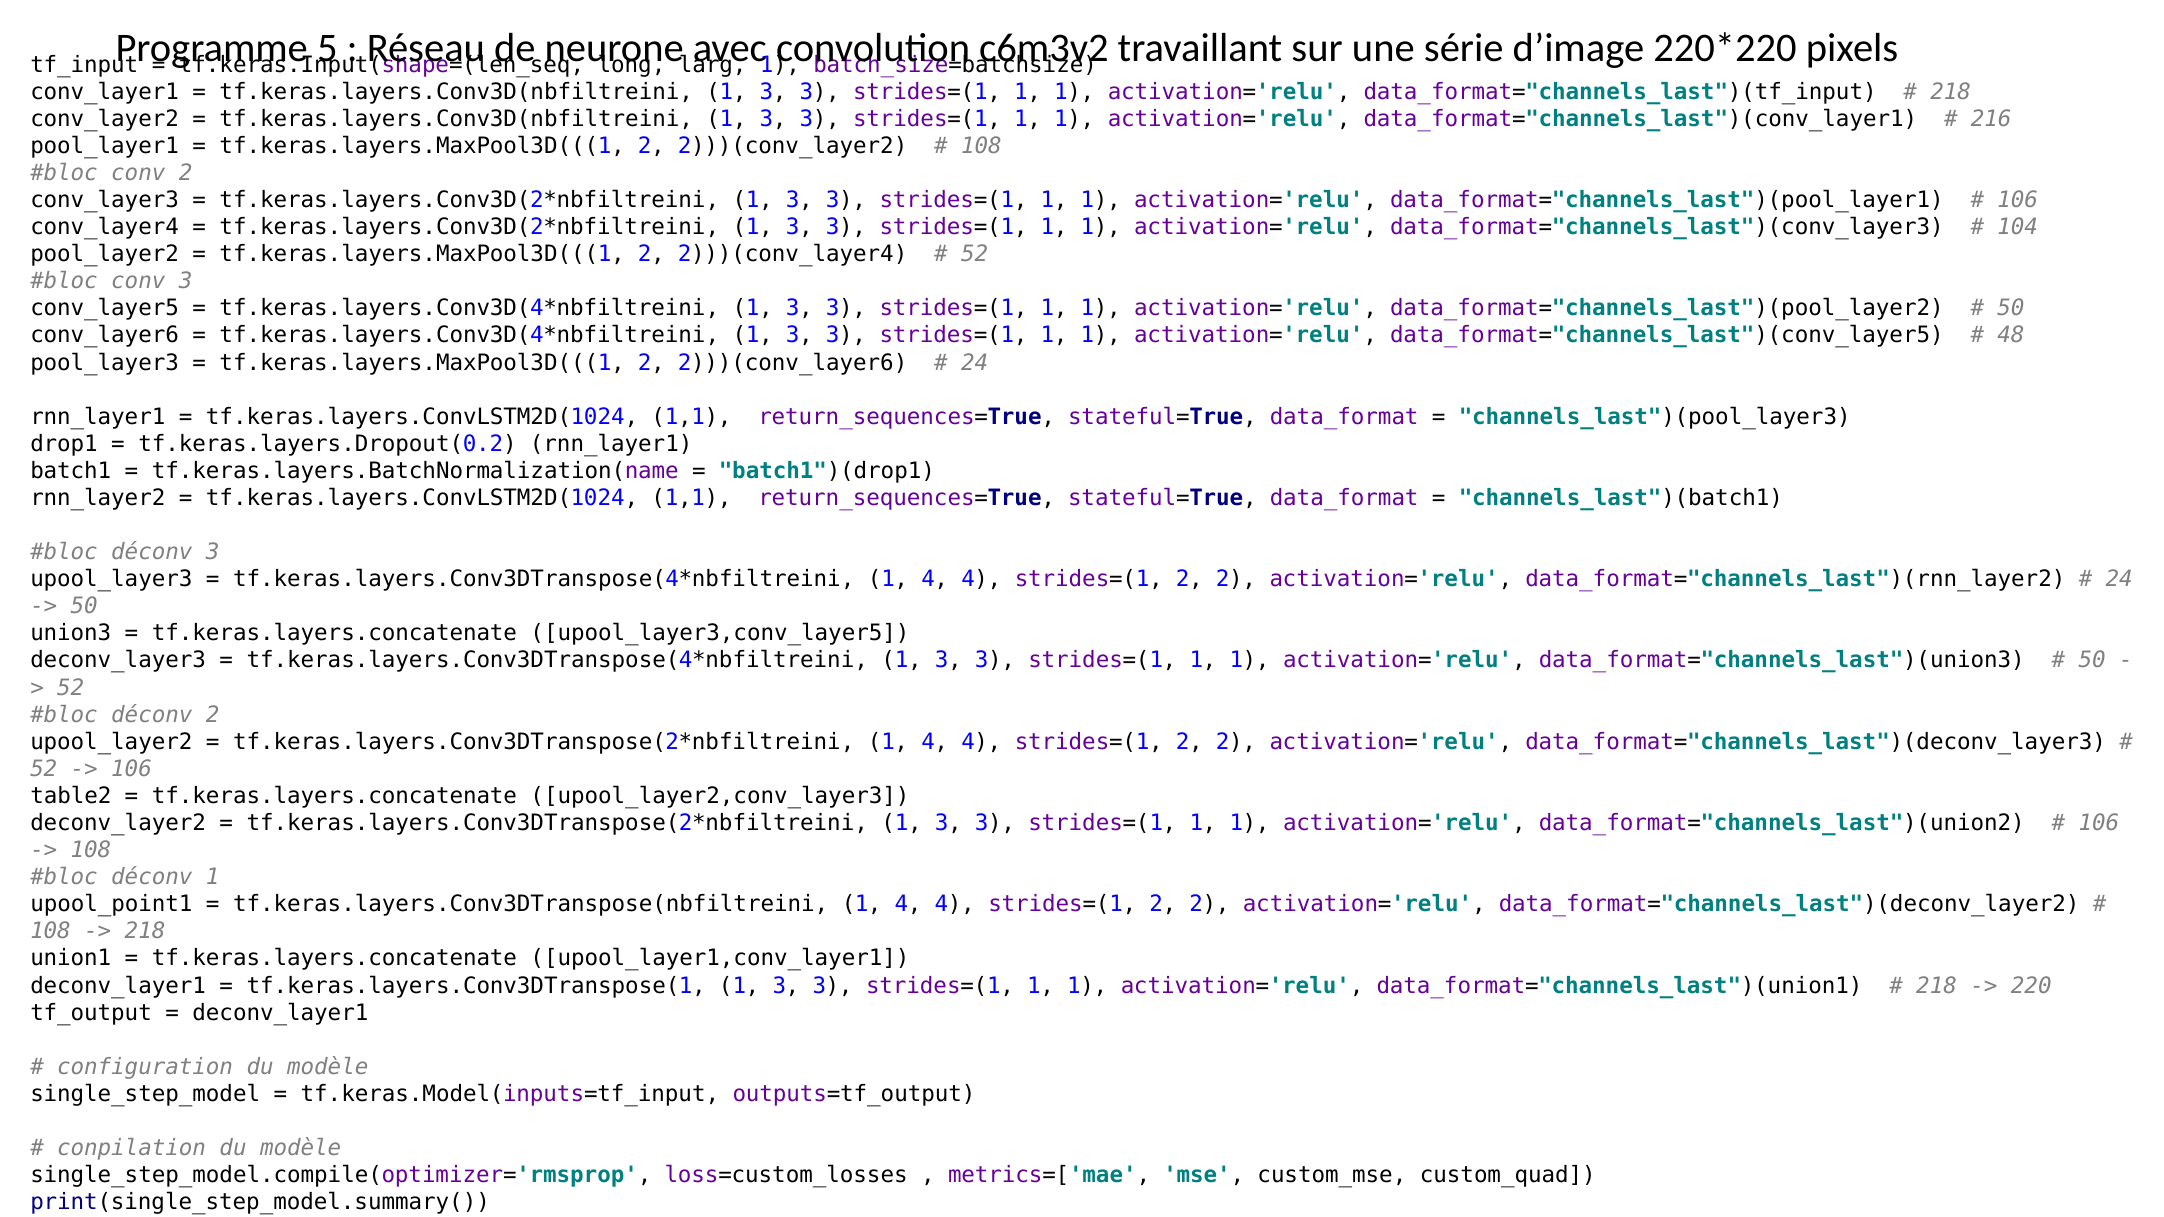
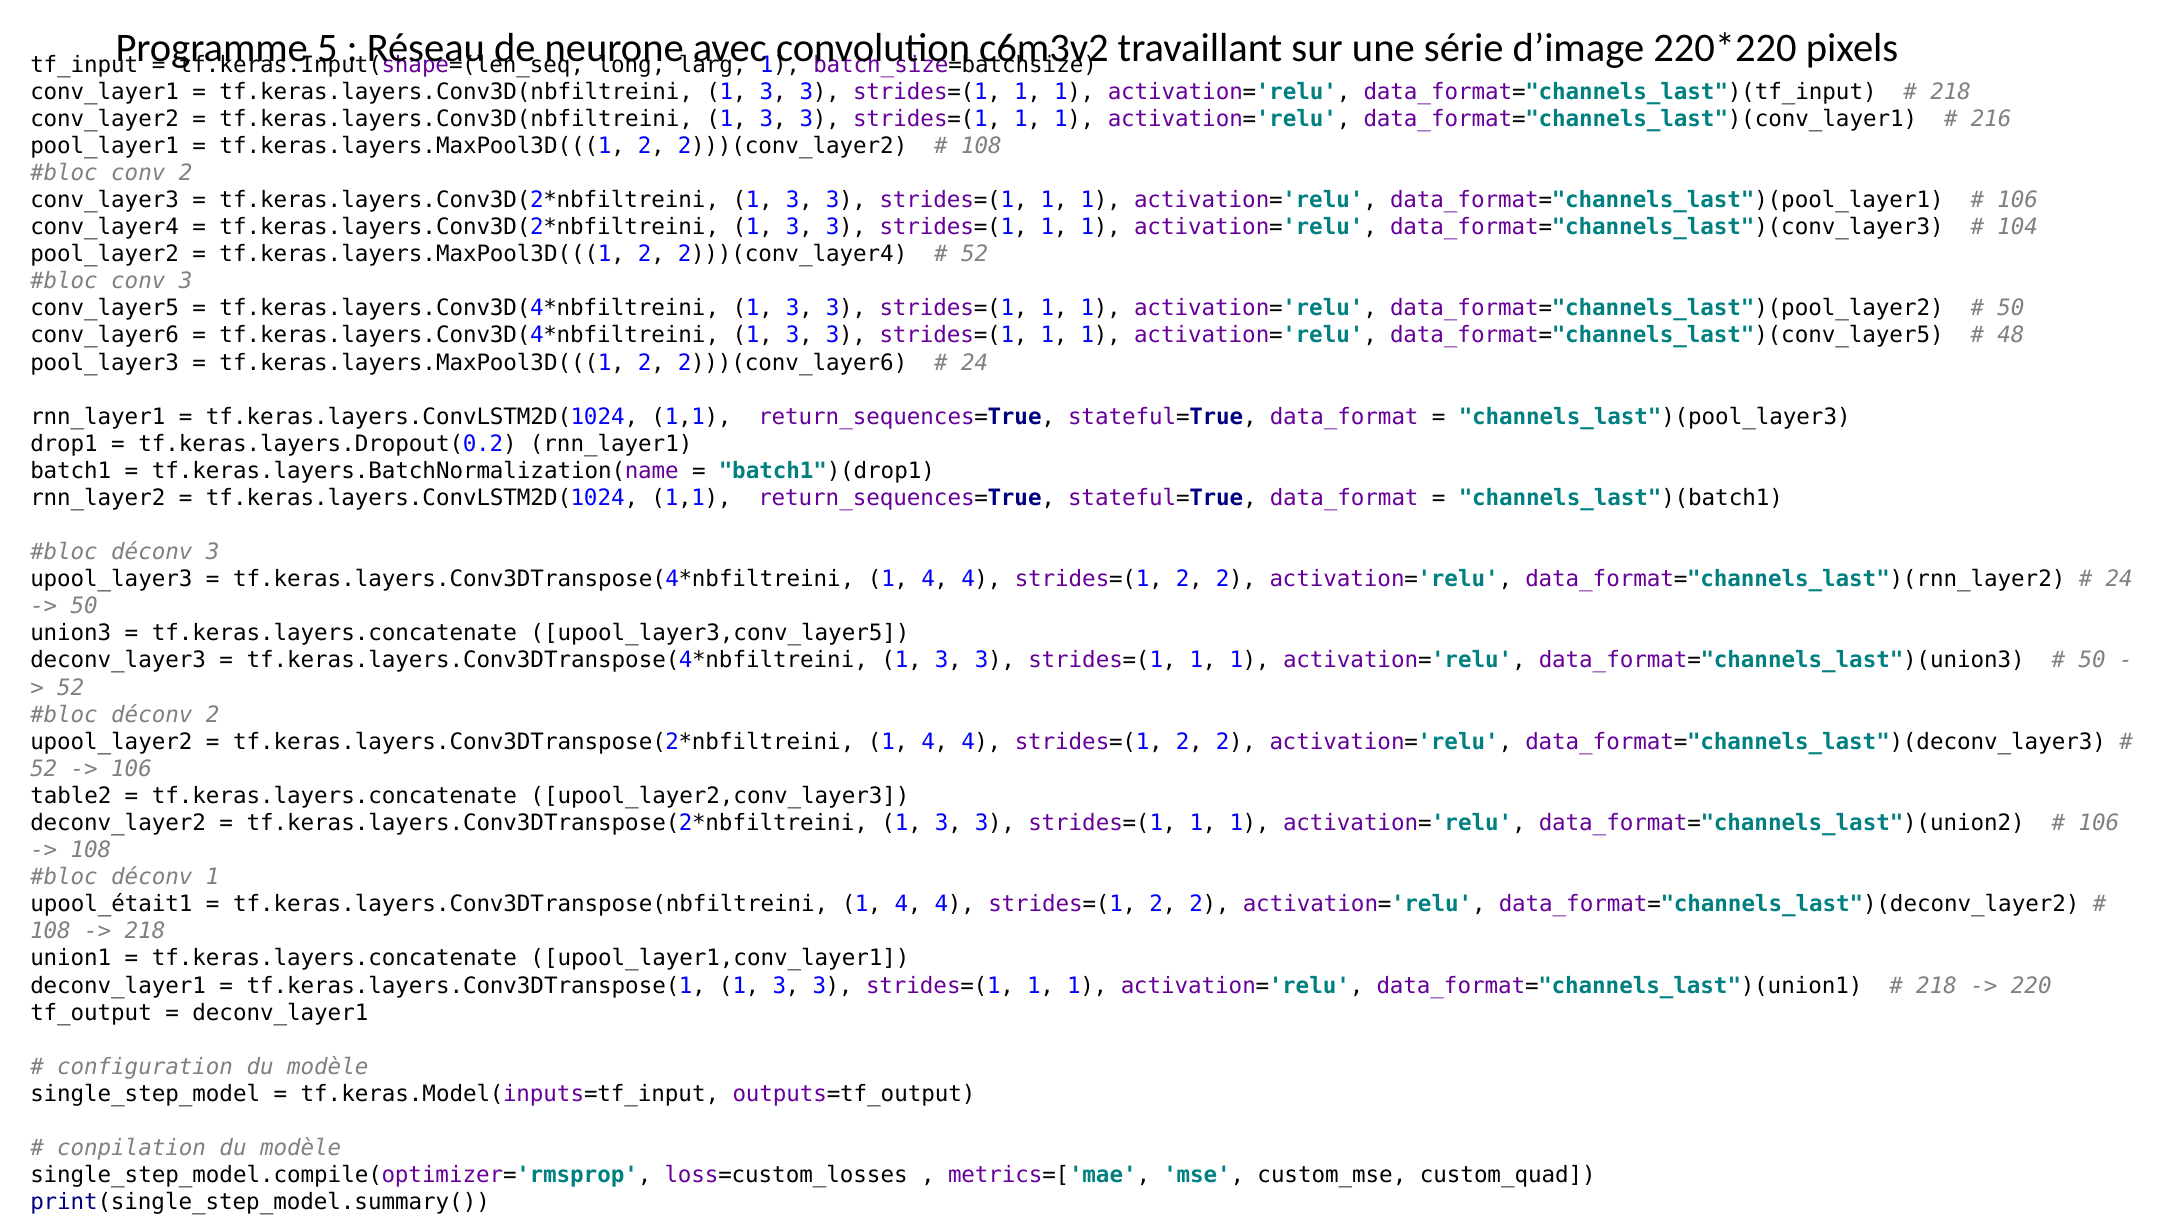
upool_point1: upool_point1 -> upool_était1 (111, 904)
